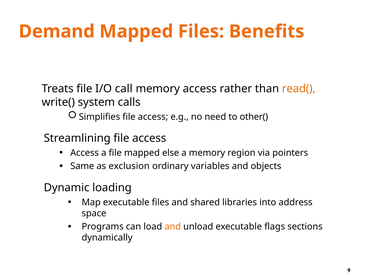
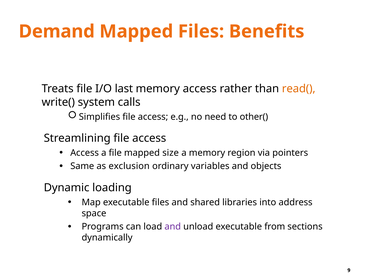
call: call -> last (124, 89)
else: else -> size (171, 153)
and colour: orange -> purple (173, 226)
flags: flags -> from (275, 226)
